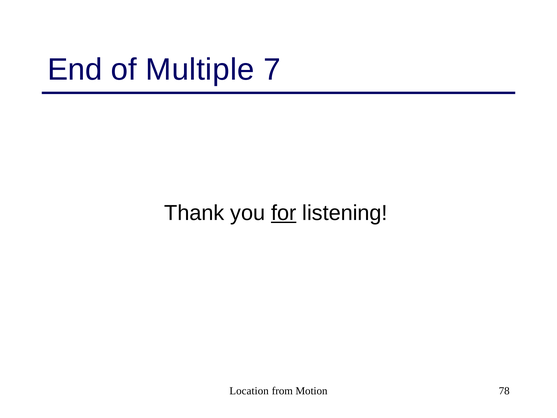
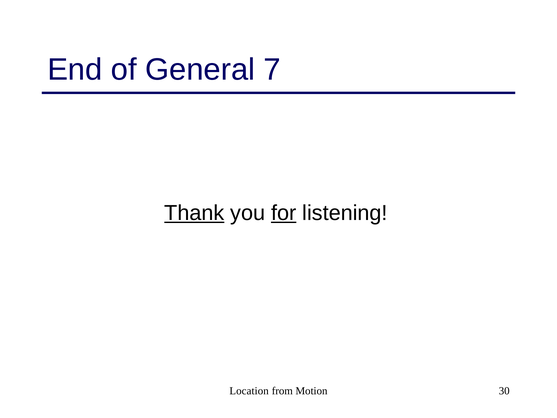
Multiple: Multiple -> General (200, 69)
Thank underline: none -> present (194, 213)
78: 78 -> 30 (504, 391)
